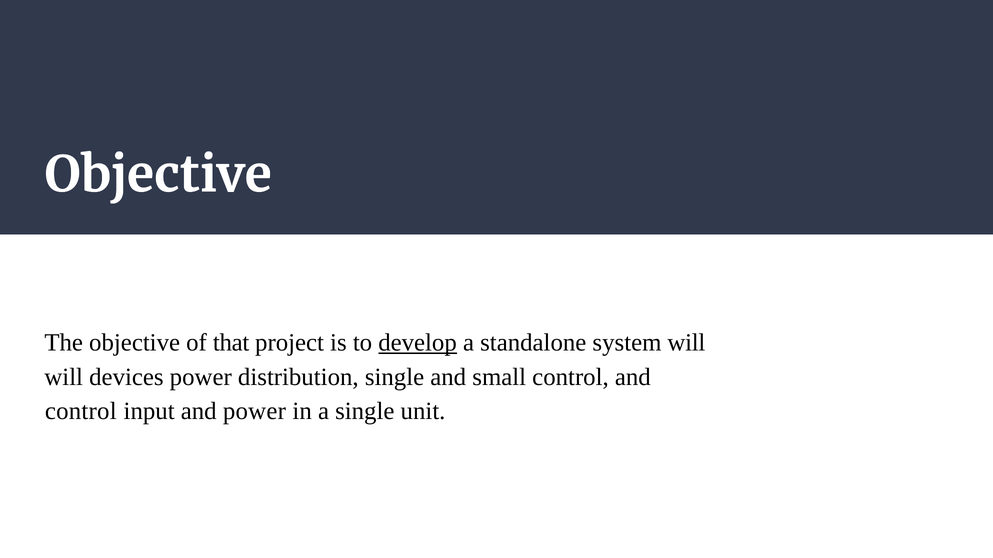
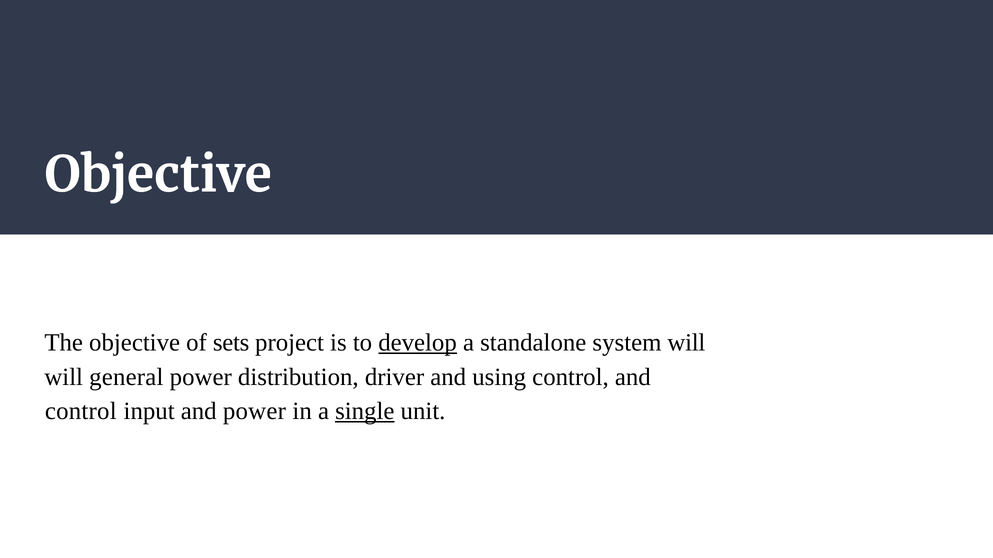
that: that -> sets (231, 343)
devices: devices -> general (126, 377)
distribution single: single -> driver (395, 377)
small: small -> using (499, 377)
single underline: none -> present (365, 411)
